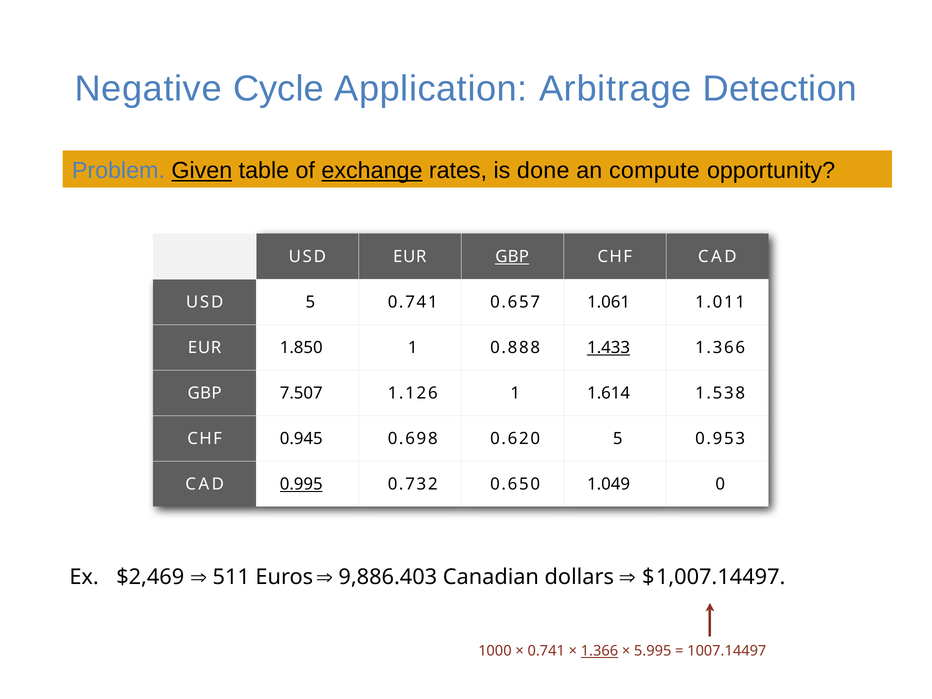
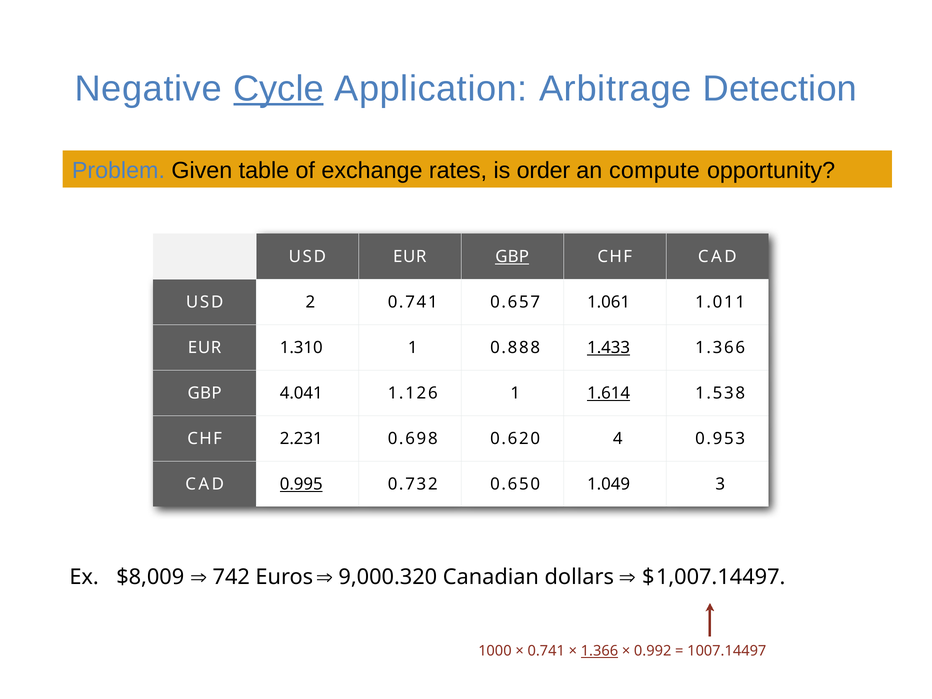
Cycle underline: none -> present (279, 89)
Given underline: present -> none (202, 171)
exchange underline: present -> none (372, 171)
done: done -> order (543, 171)
USD 5: 5 -> 2 (310, 302)
1.850: 1.850 -> 1.310 (301, 348)
7.507: 7.507 -> 4.041 (301, 393)
1.614 underline: none -> present (609, 393)
0.945: 0.945 -> 2.231 (301, 439)
0.620 5: 5 -> 4 (618, 439)
0: 0 -> 3 (720, 484)
$2,469: $2,469 -> $8,009 (150, 577)
511: 511 -> 742 (231, 577)
9,886.403: 9,886.403 -> 9,000.320 (388, 577)
5.995: 5.995 -> 0.992 (653, 651)
